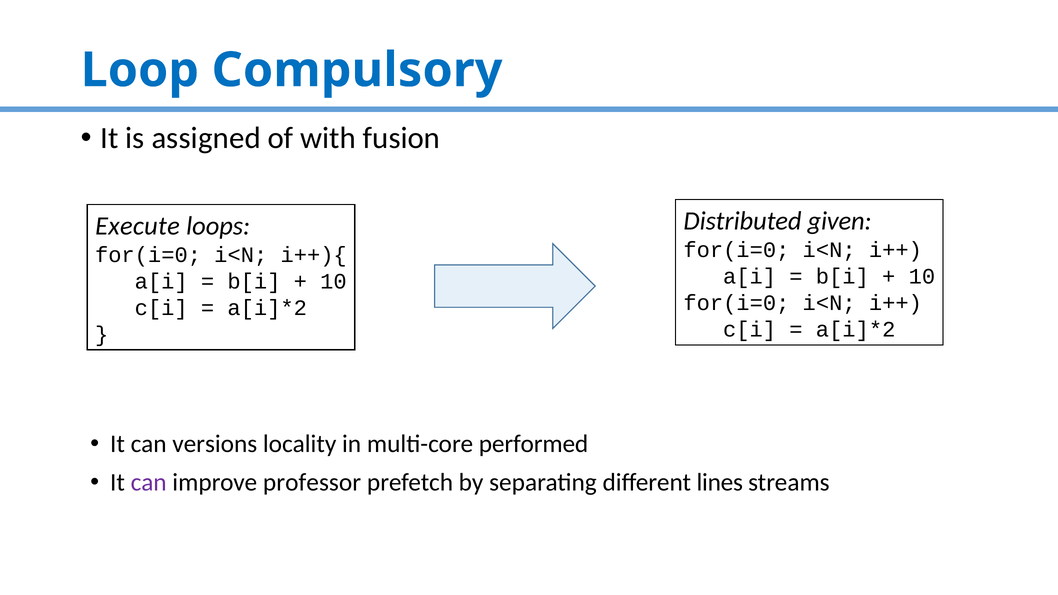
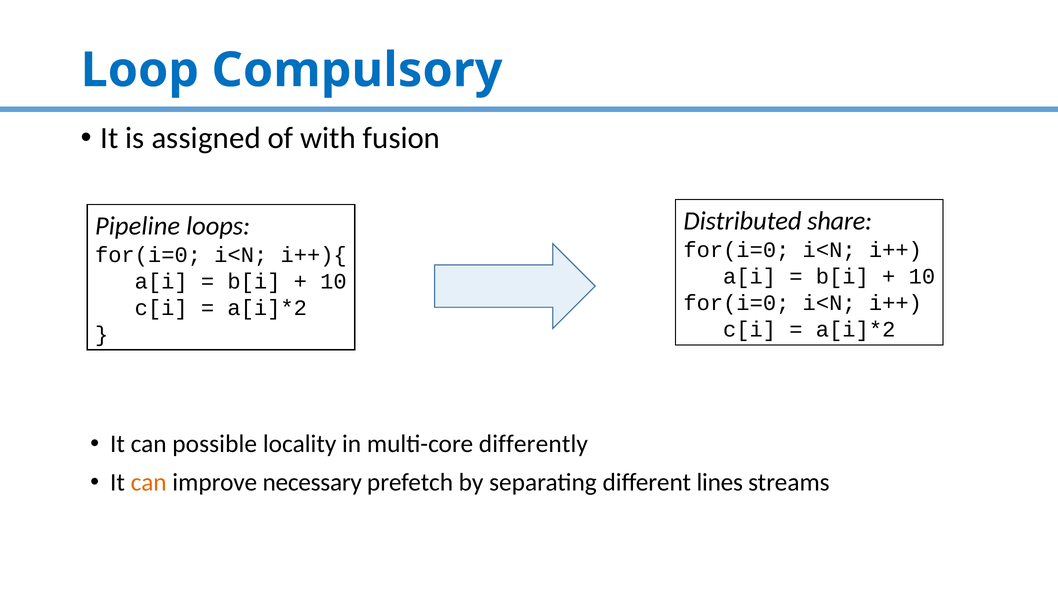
given: given -> share (840, 221)
Execute: Execute -> Pipeline (138, 226)
versions: versions -> possible (215, 444)
performed: performed -> differently (533, 444)
can colour: purple -> orange (149, 483)
professor: professor -> necessary (312, 483)
